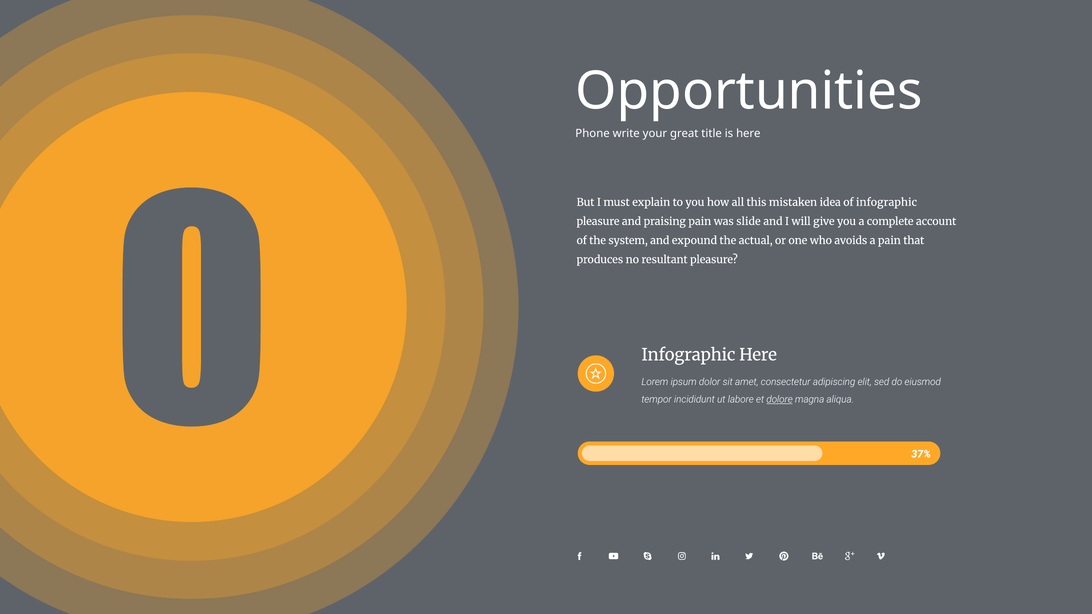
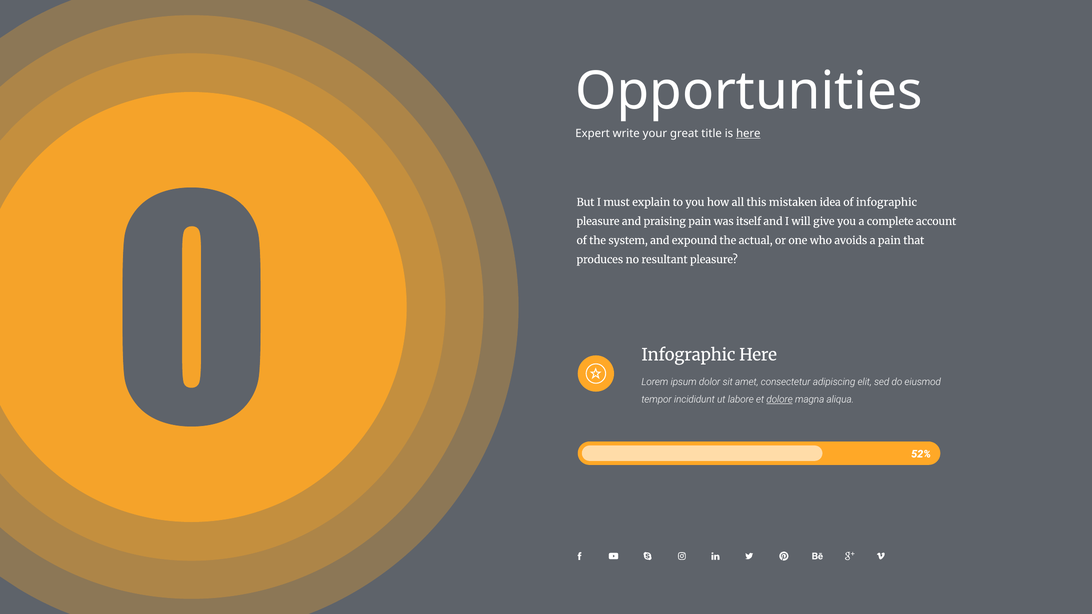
Phone: Phone -> Expert (593, 134)
here underline: none -> present (748, 134)
slide: slide -> itself (749, 222)
37%: 37% -> 52% (921, 455)
